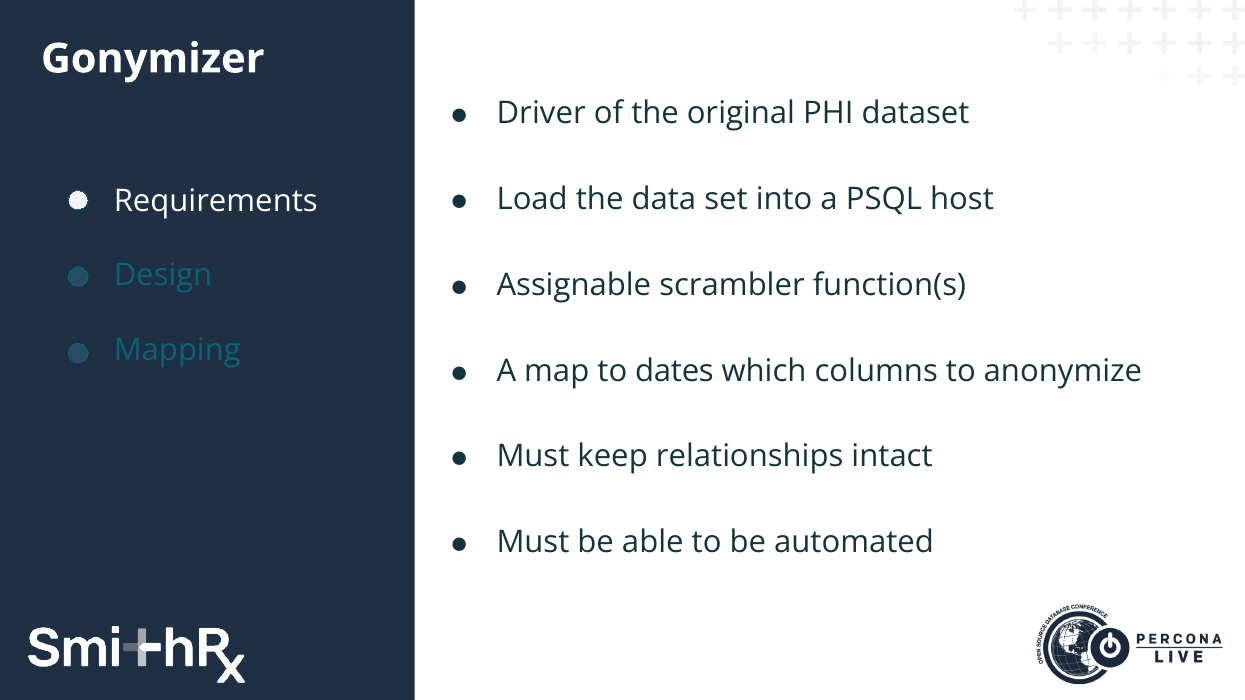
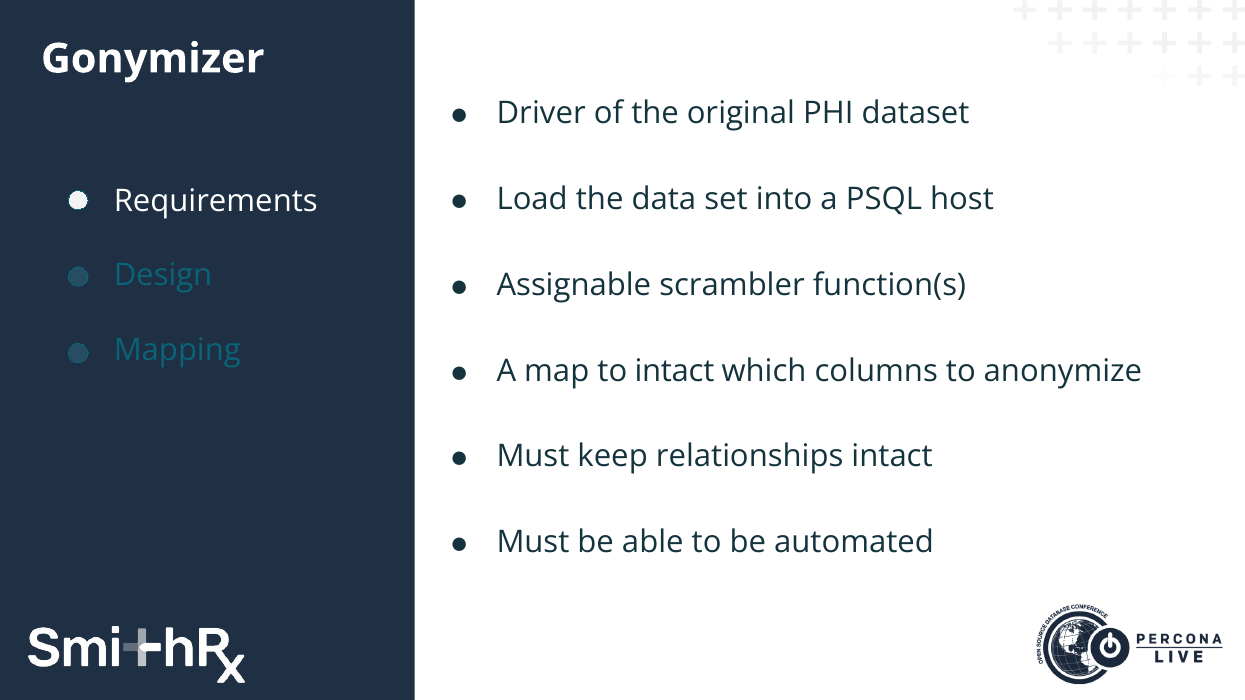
to dates: dates -> intact (675, 371)
